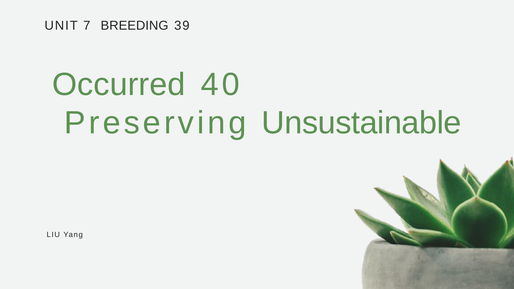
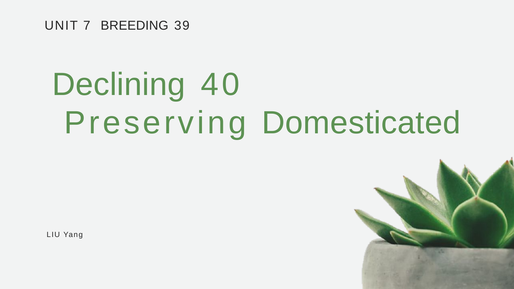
Occurred: Occurred -> Declining (119, 85)
Unsustainable: Unsustainable -> Domesticated (361, 123)
